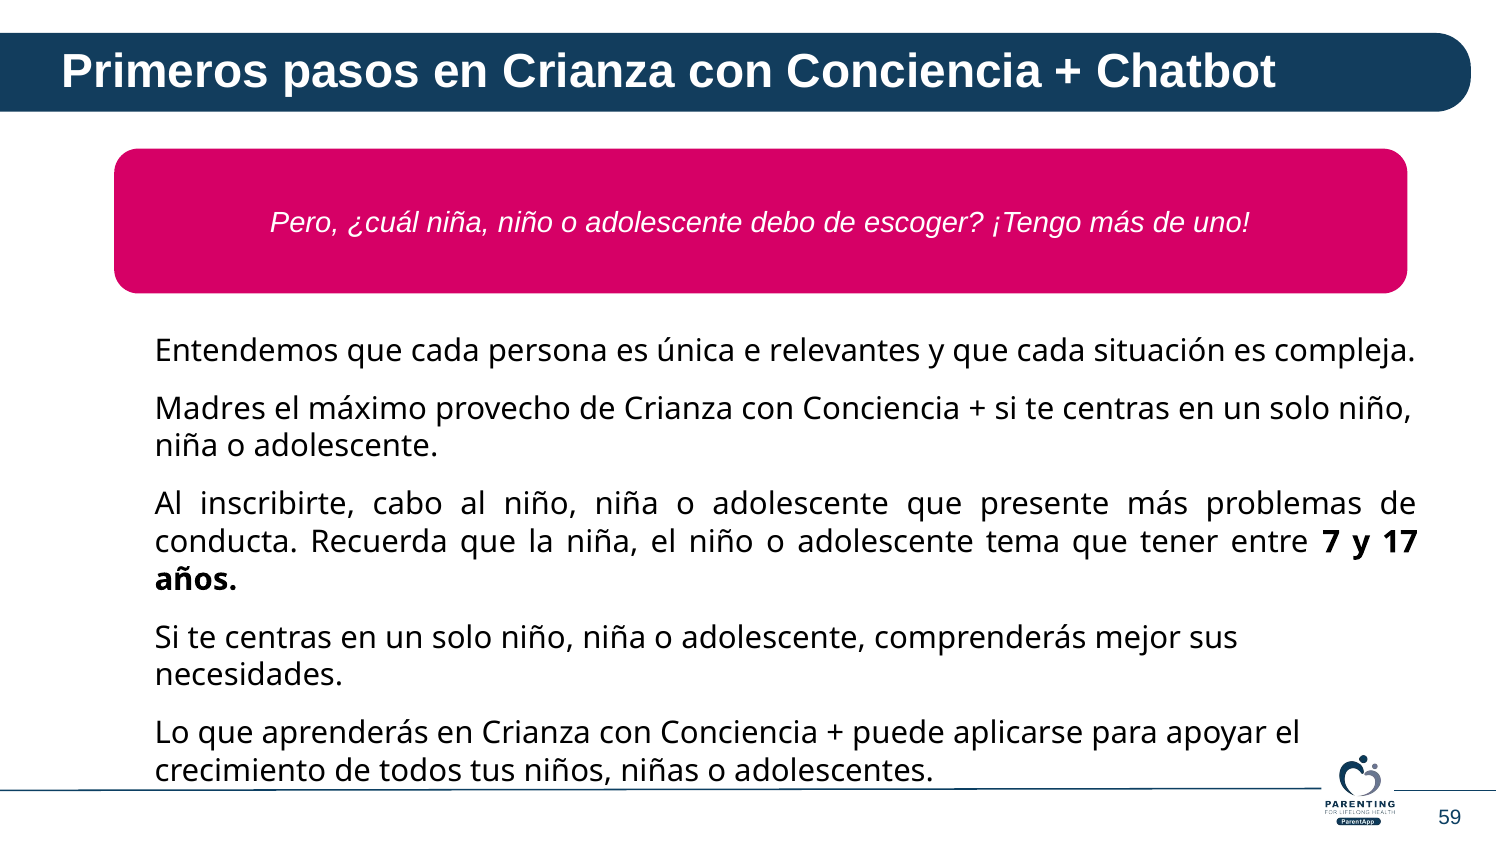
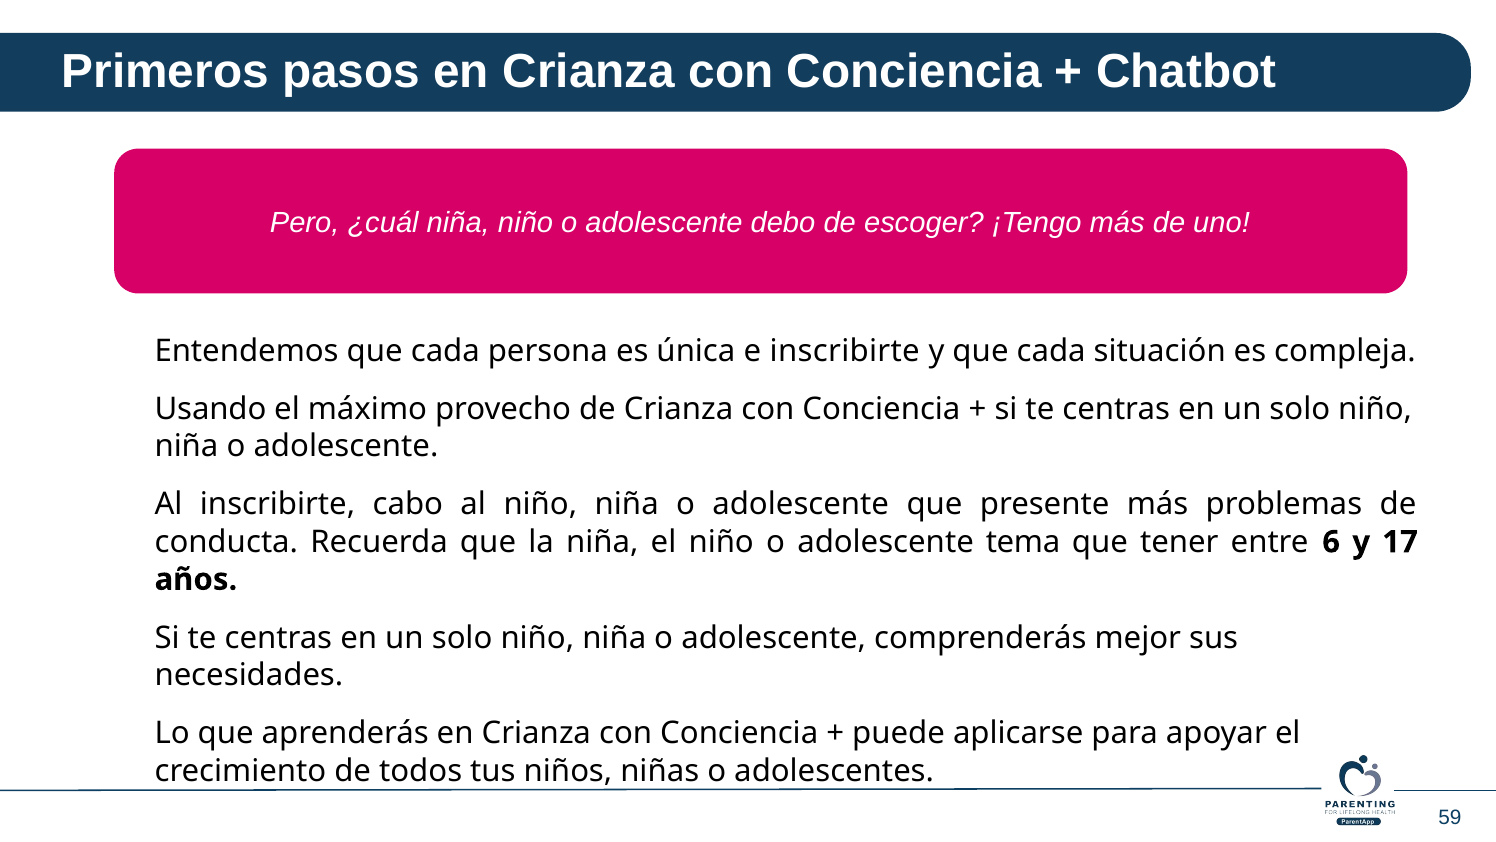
e relevantes: relevantes -> inscribirte (845, 351)
Madres: Madres -> Usando (210, 409)
7: 7 -> 6 (1331, 542)
